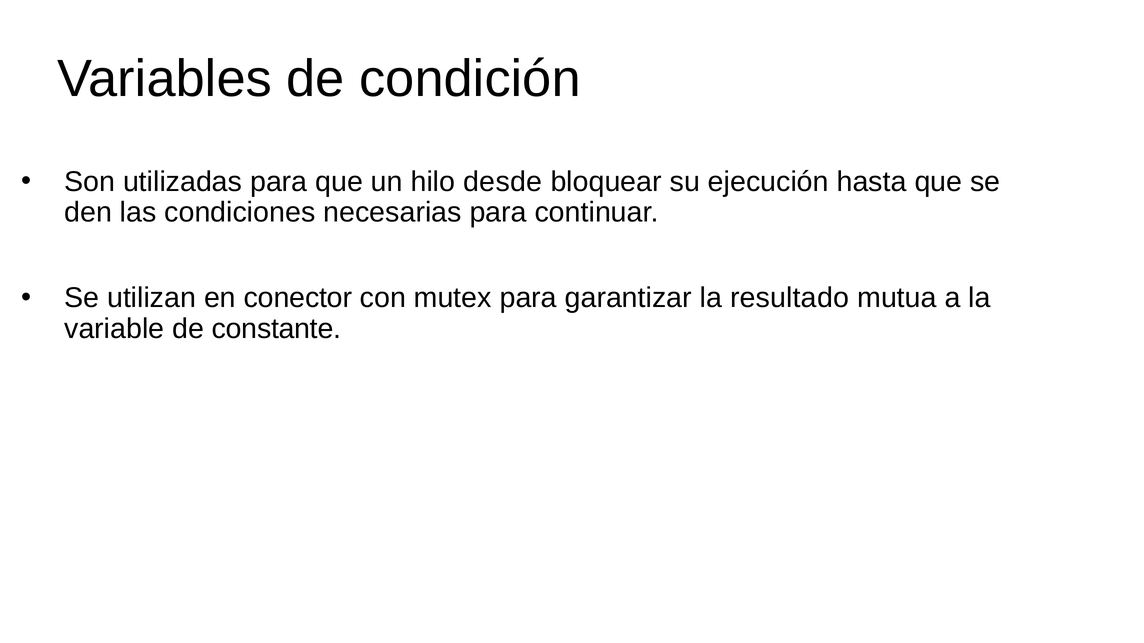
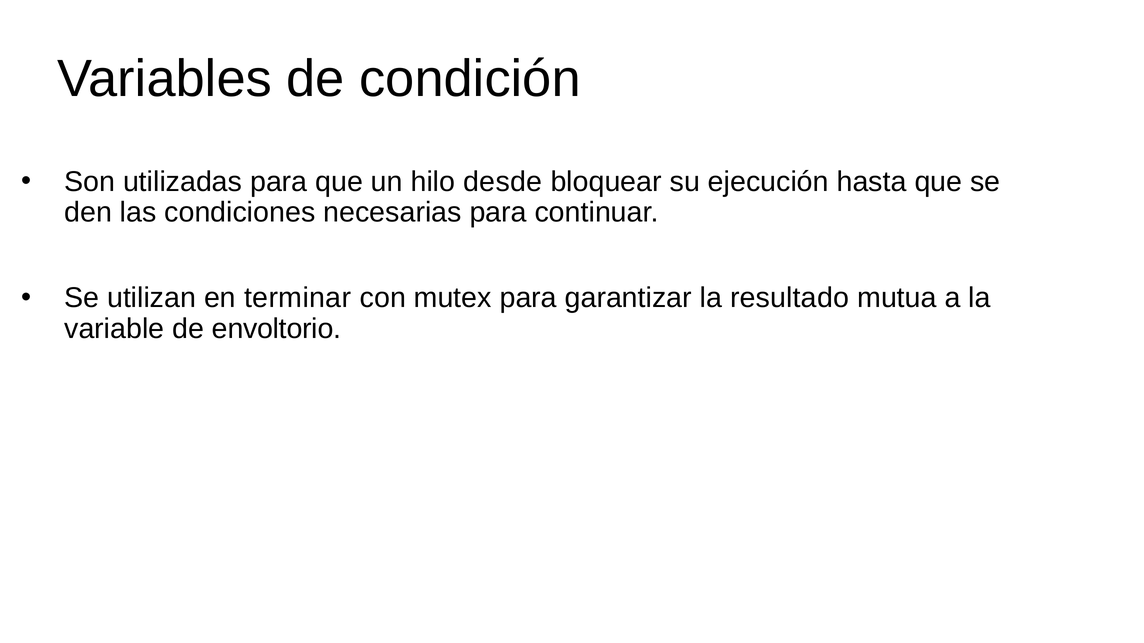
conector: conector -> terminar (298, 298)
constante: constante -> envoltorio (276, 329)
